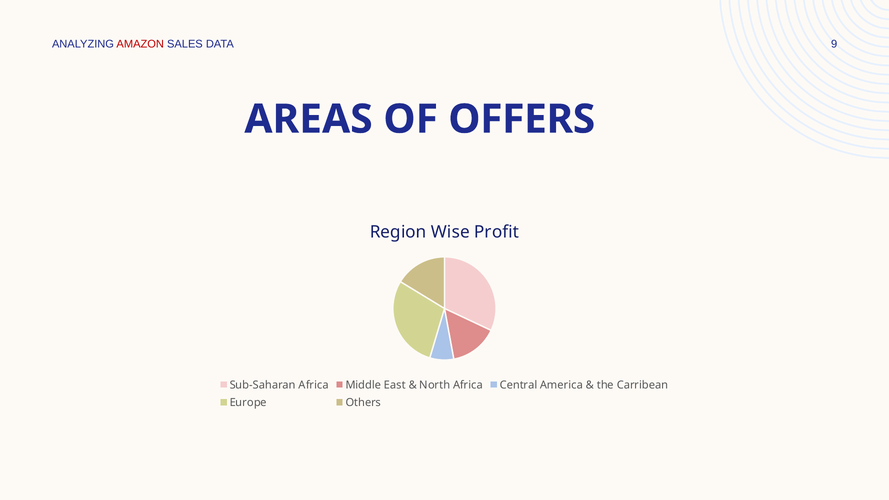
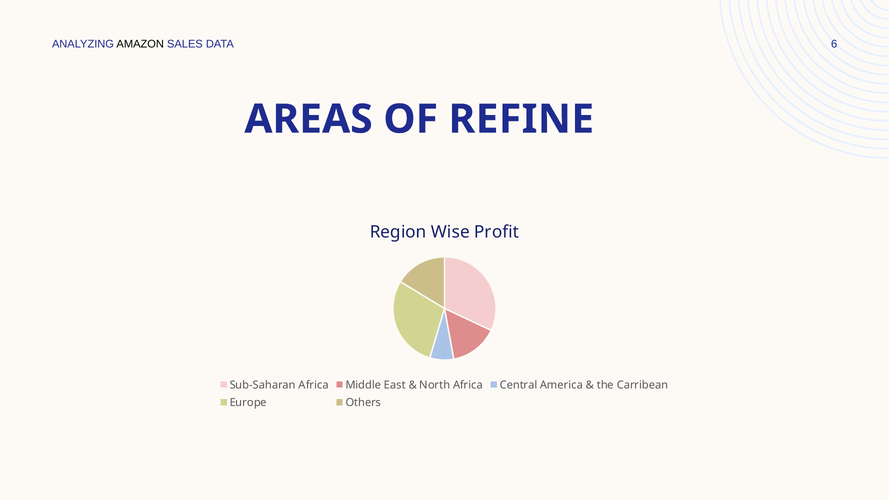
AMAZON colour: red -> black (140, 44)
9: 9 -> 6 (834, 44)
OFFERS: OFFERS -> REFINE (521, 119)
